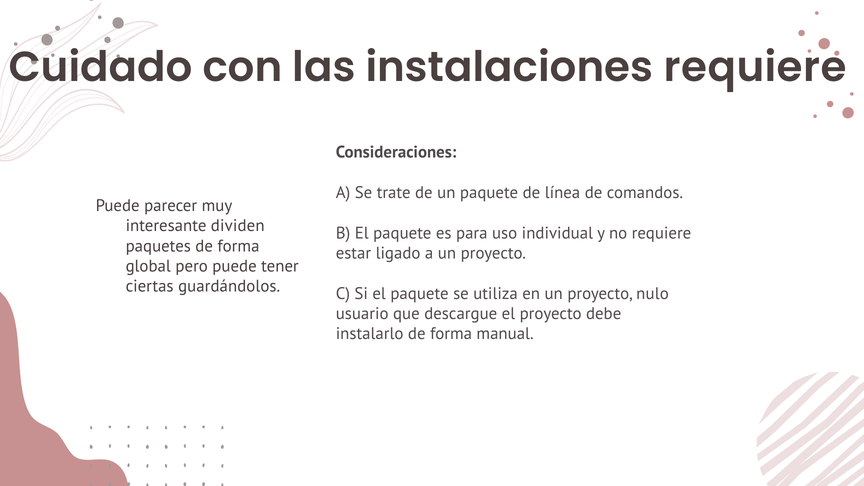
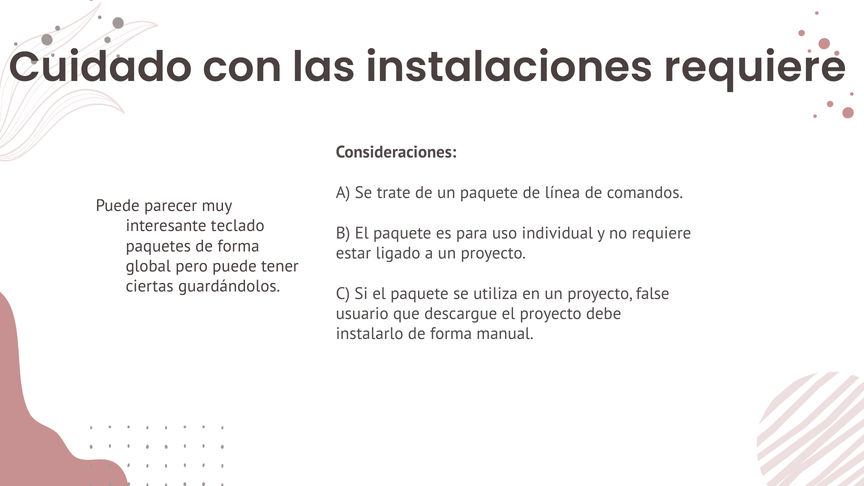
dividen: dividen -> teclado (238, 226)
nulo: nulo -> false (653, 294)
